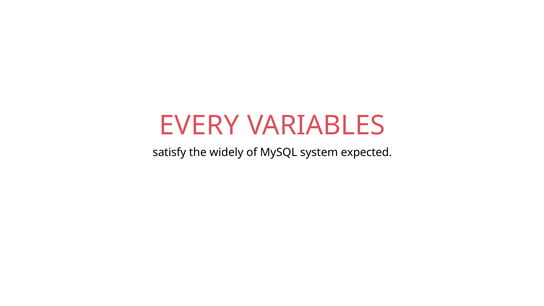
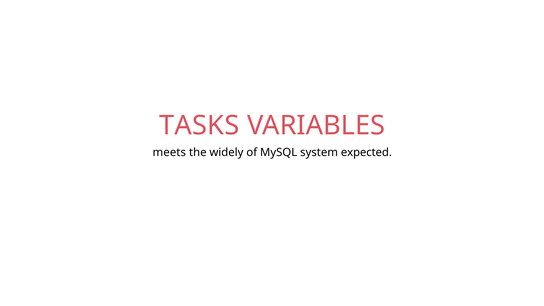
EVERY: EVERY -> TASKS (199, 126)
satisfy: satisfy -> meets (169, 152)
